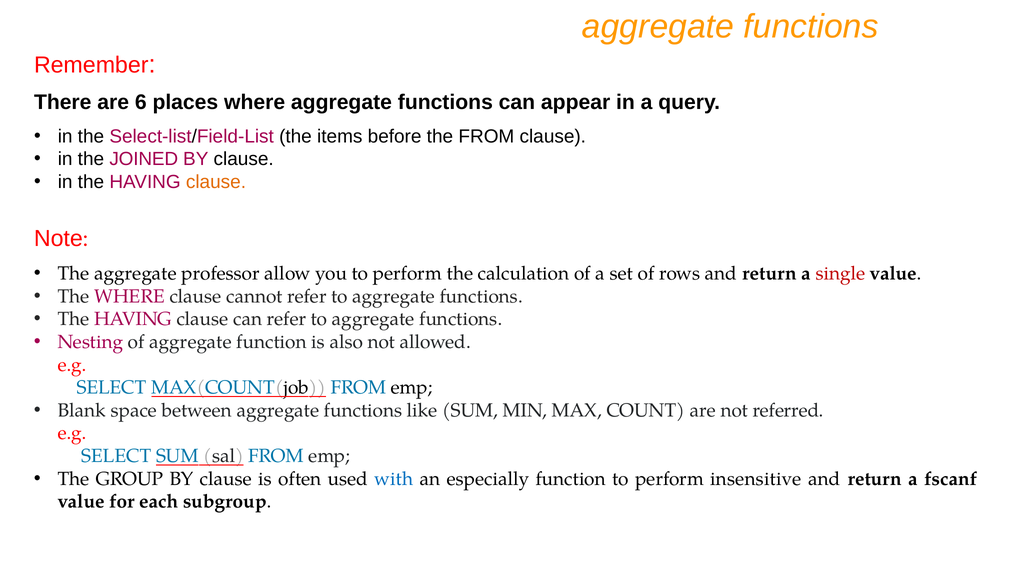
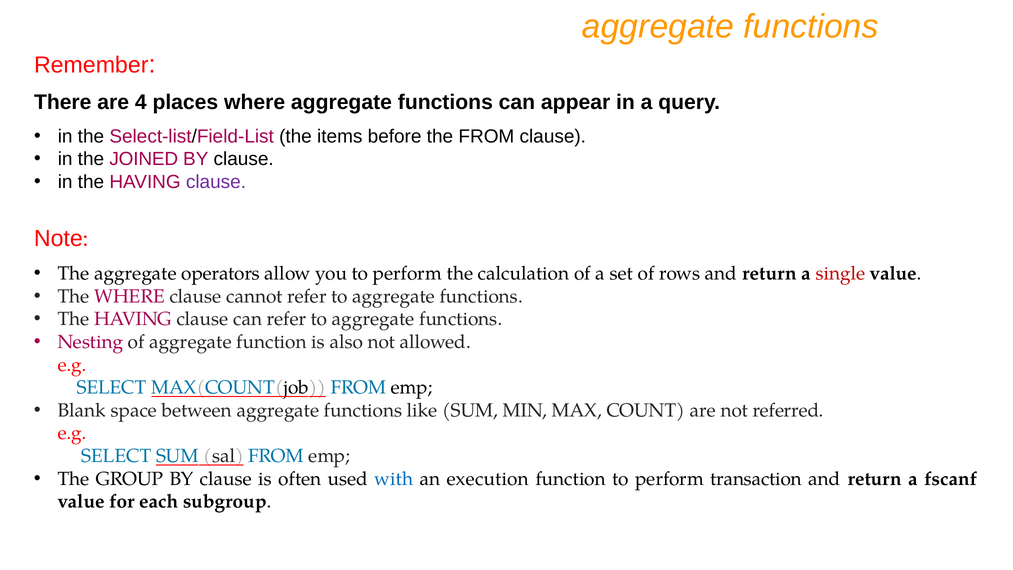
6: 6 -> 4 (141, 102)
clause colour: orange -> purple (216, 182)
professor: professor -> operators (221, 274)
especially: especially -> execution (488, 479)
insensitive: insensitive -> transaction (756, 479)
